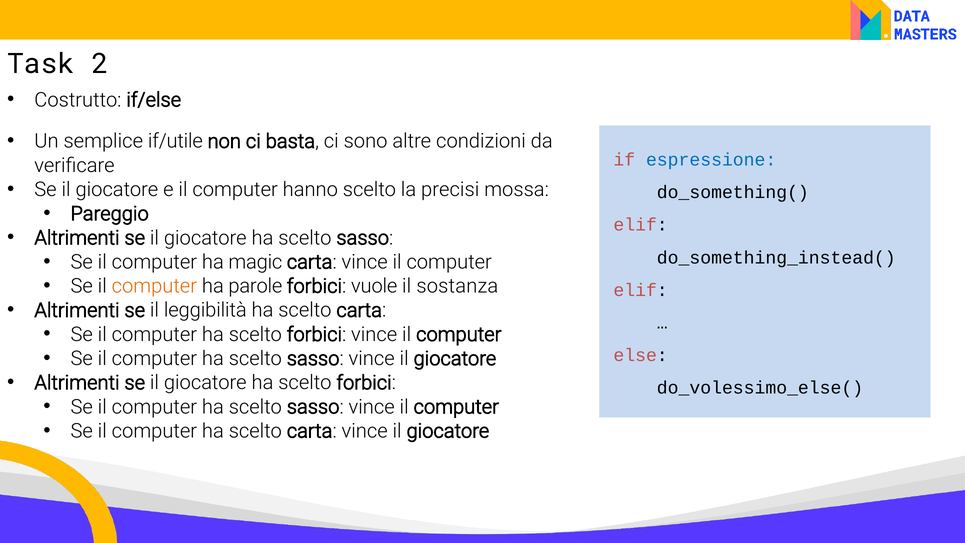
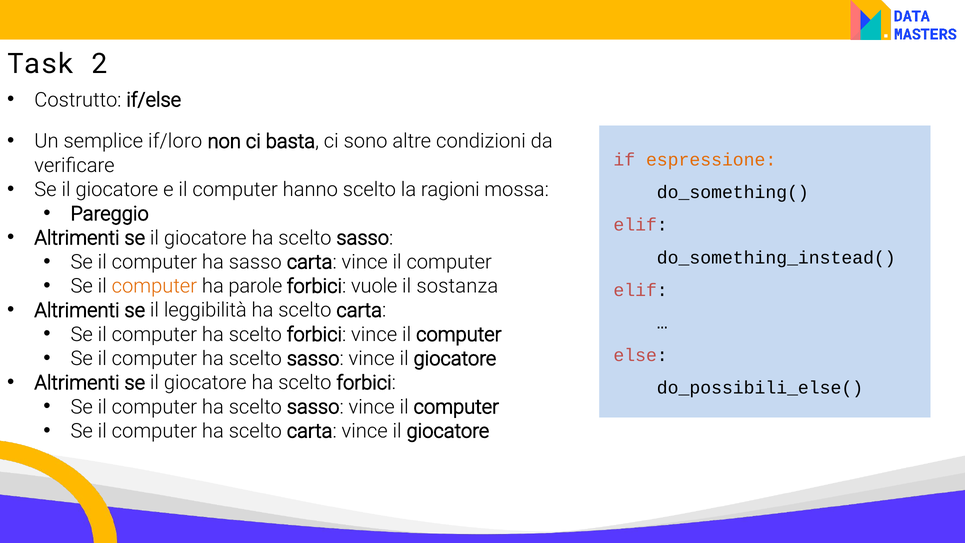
if/utile: if/utile -> if/loro (175, 141)
espressione colour: blue -> orange (711, 160)
precisi: precisi -> ragioni (450, 190)
ha magic: magic -> sasso (255, 262)
do_volessimo_else(: do_volessimo_else( -> do_possibili_else( (760, 388)
